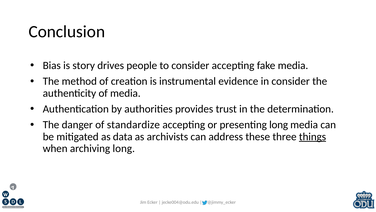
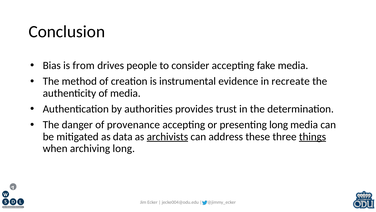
story: story -> from (84, 65)
in consider: consider -> recreate (291, 81)
standardize: standardize -> provenance (133, 125)
archivists underline: none -> present (167, 136)
